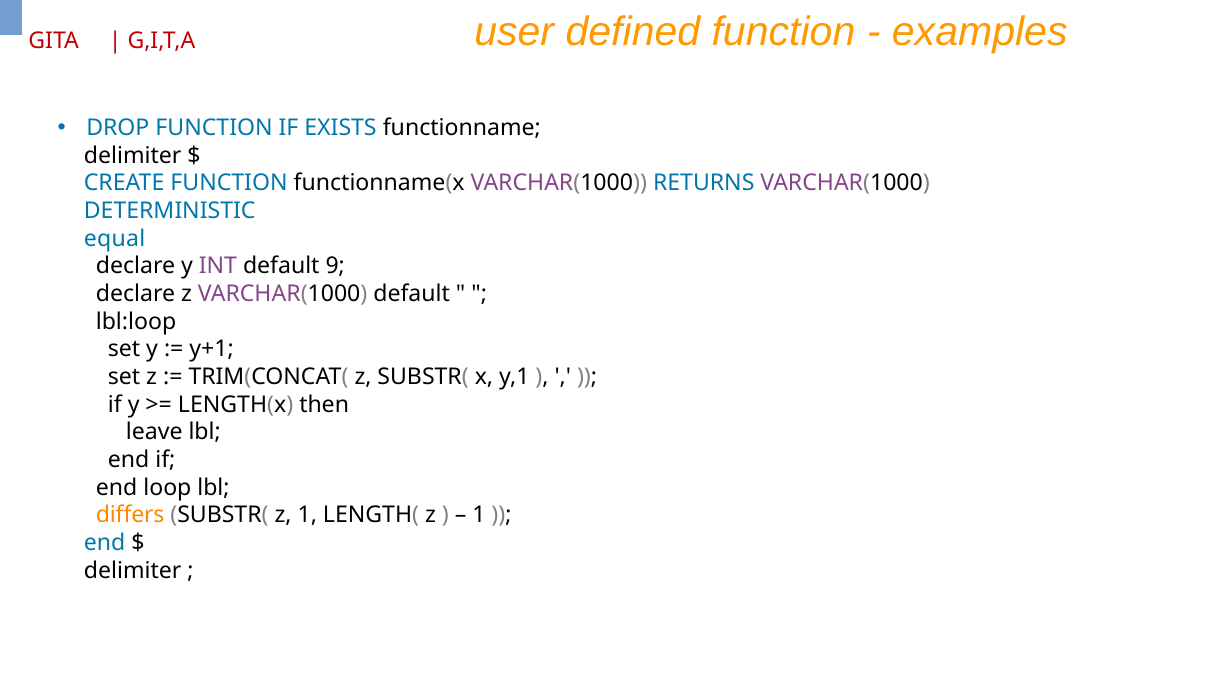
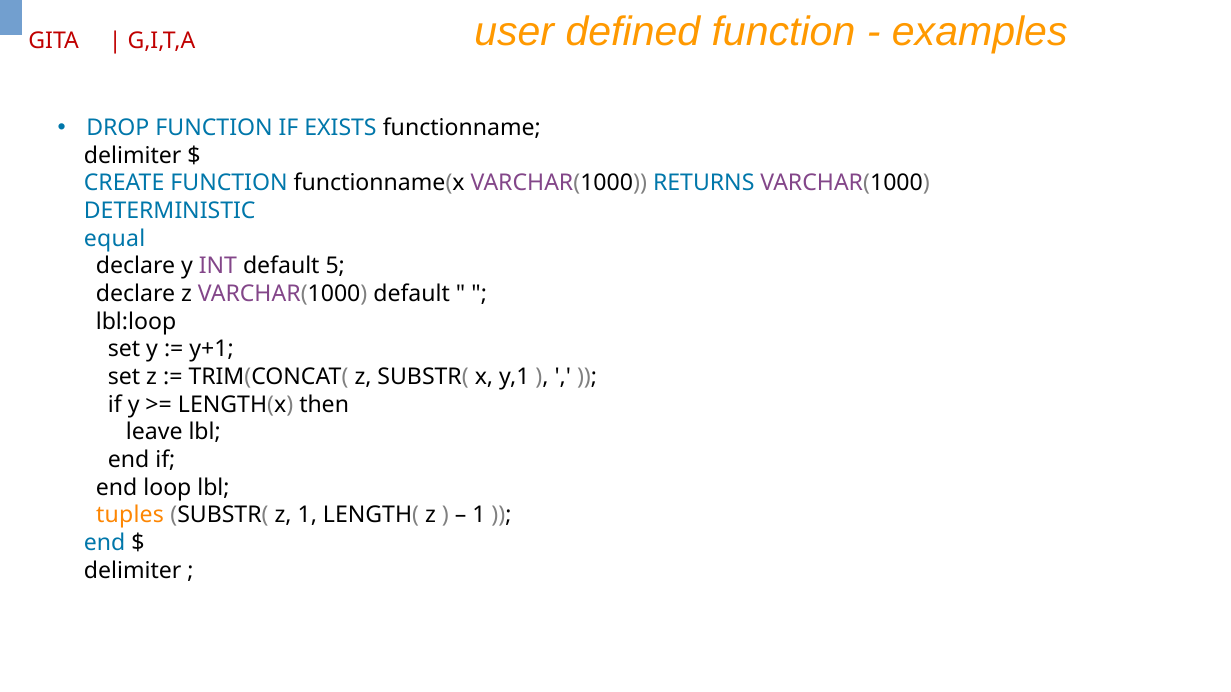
9: 9 -> 5 (335, 266)
differs: differs -> tuples (130, 516)
